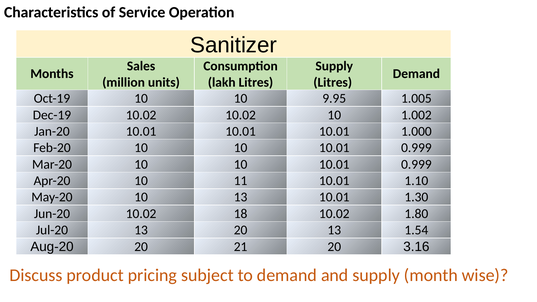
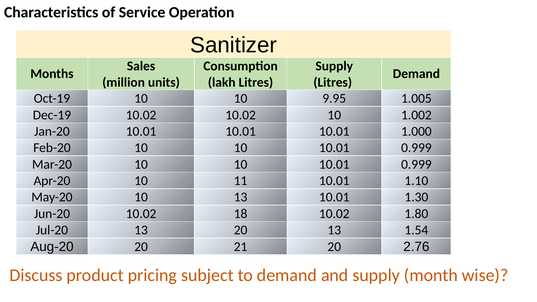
3.16: 3.16 -> 2.76 (416, 247)
